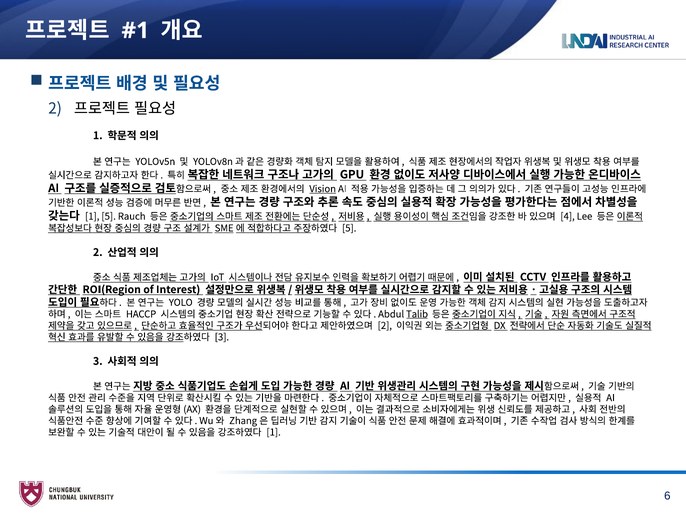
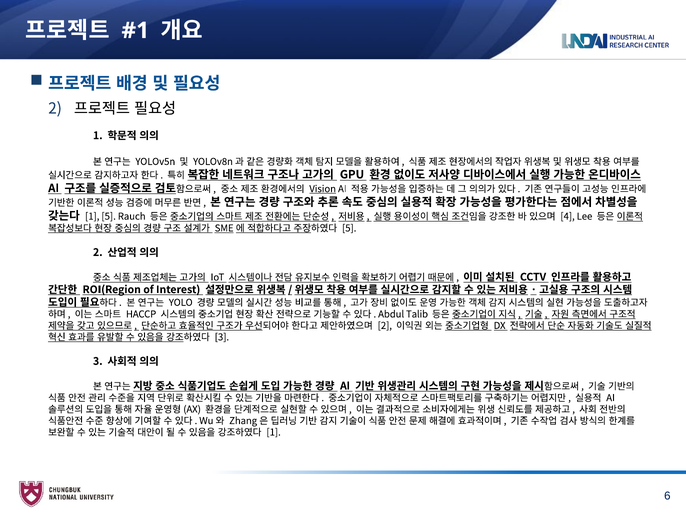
Talib underline: present -> none (417, 314)
